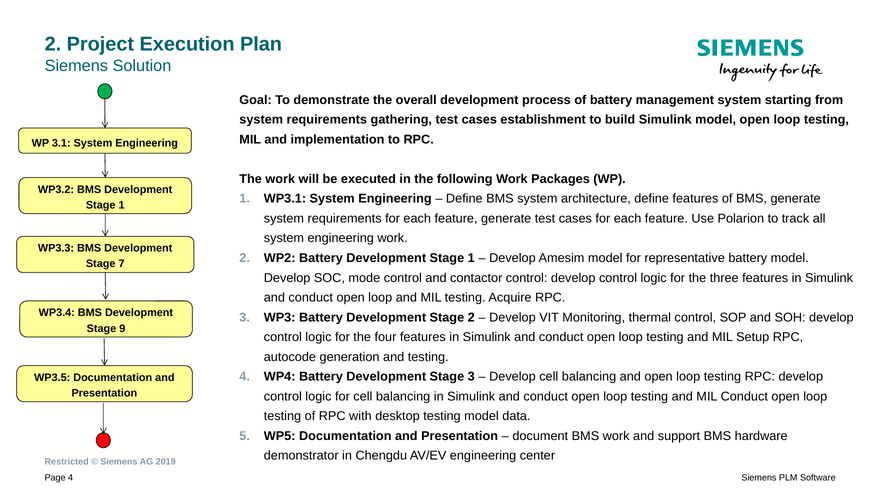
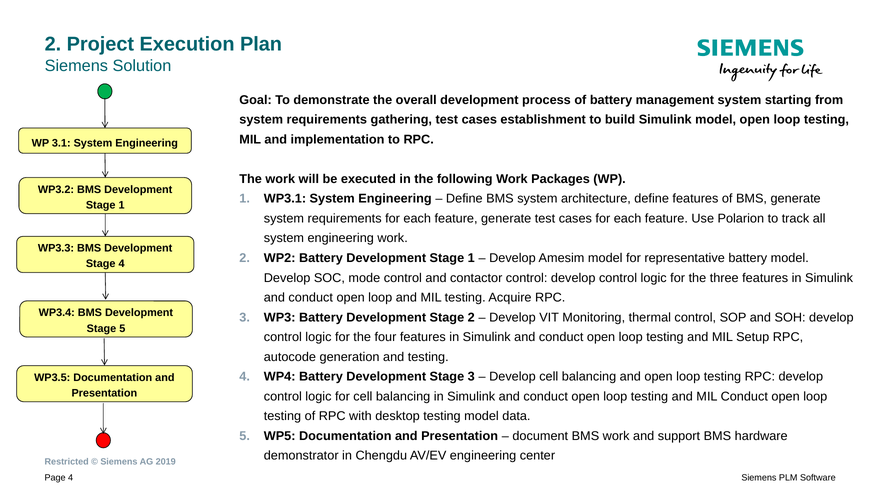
Stage 7: 7 -> 4 (122, 264)
Stage 9: 9 -> 5 (122, 329)
